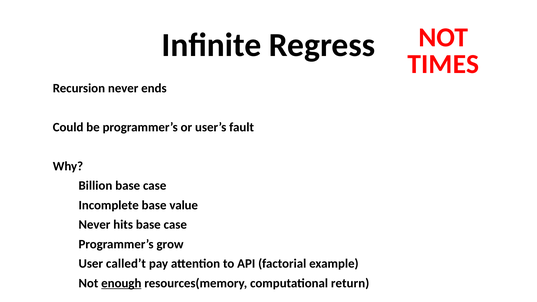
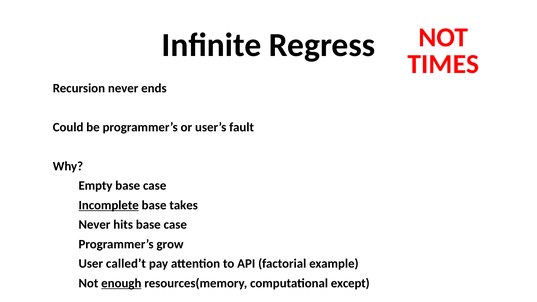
Billion: Billion -> Empty (95, 186)
Incomplete underline: none -> present (109, 205)
value: value -> takes (184, 205)
return: return -> except (350, 283)
